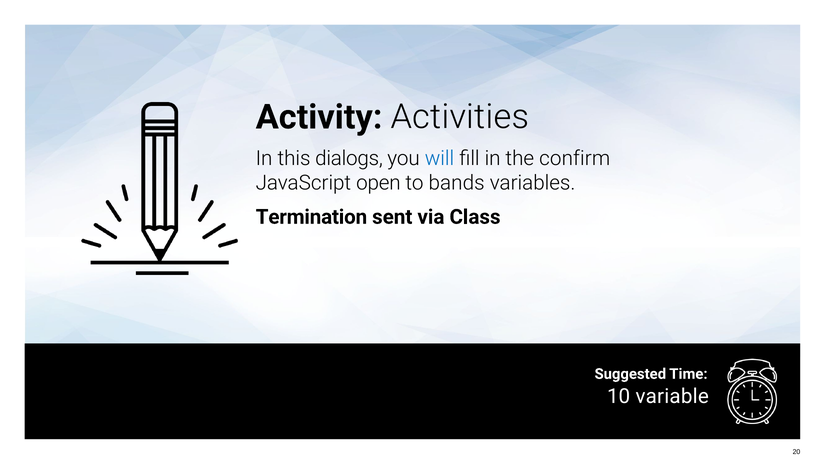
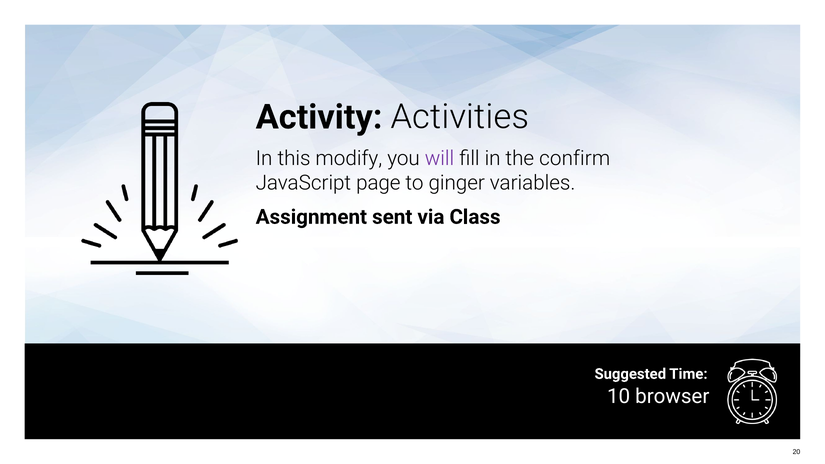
dialogs: dialogs -> modify (349, 158)
will colour: blue -> purple (440, 158)
open: open -> page (378, 183)
bands: bands -> ginger (457, 183)
Termination: Termination -> Assignment (311, 217)
variable: variable -> browser (672, 397)
